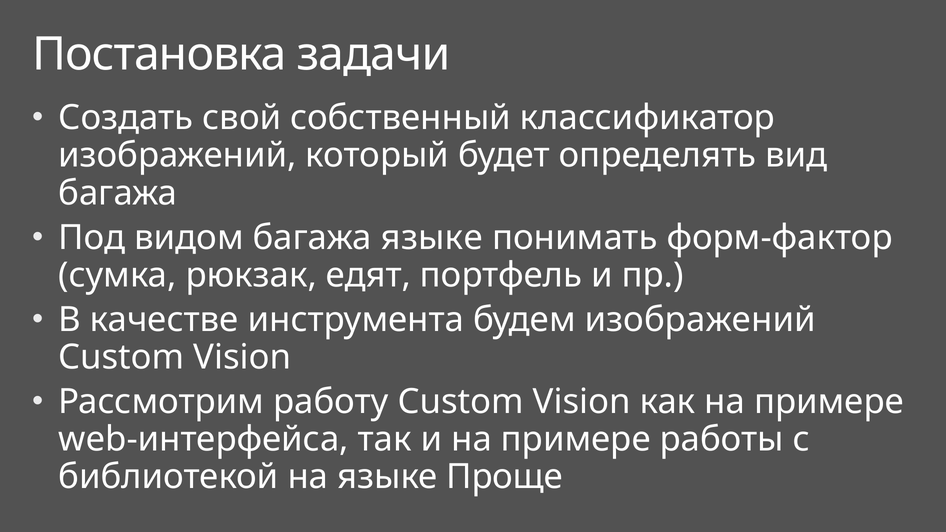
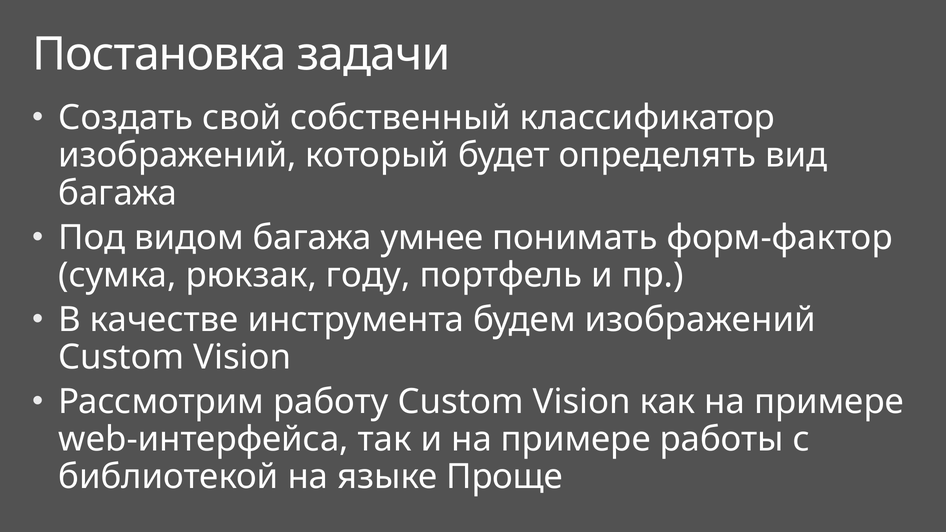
багажа языке: языке -> умнее (432, 238)
едят: едят -> году (368, 275)
